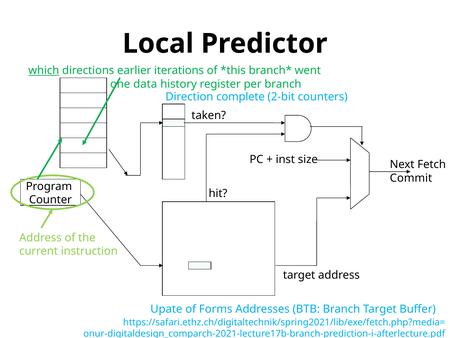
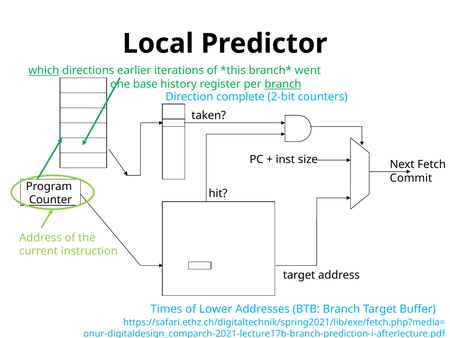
data: data -> base (145, 84)
branch underline: none -> present (283, 84)
Upate: Upate -> Times (166, 309)
Forms: Forms -> Lower (216, 309)
